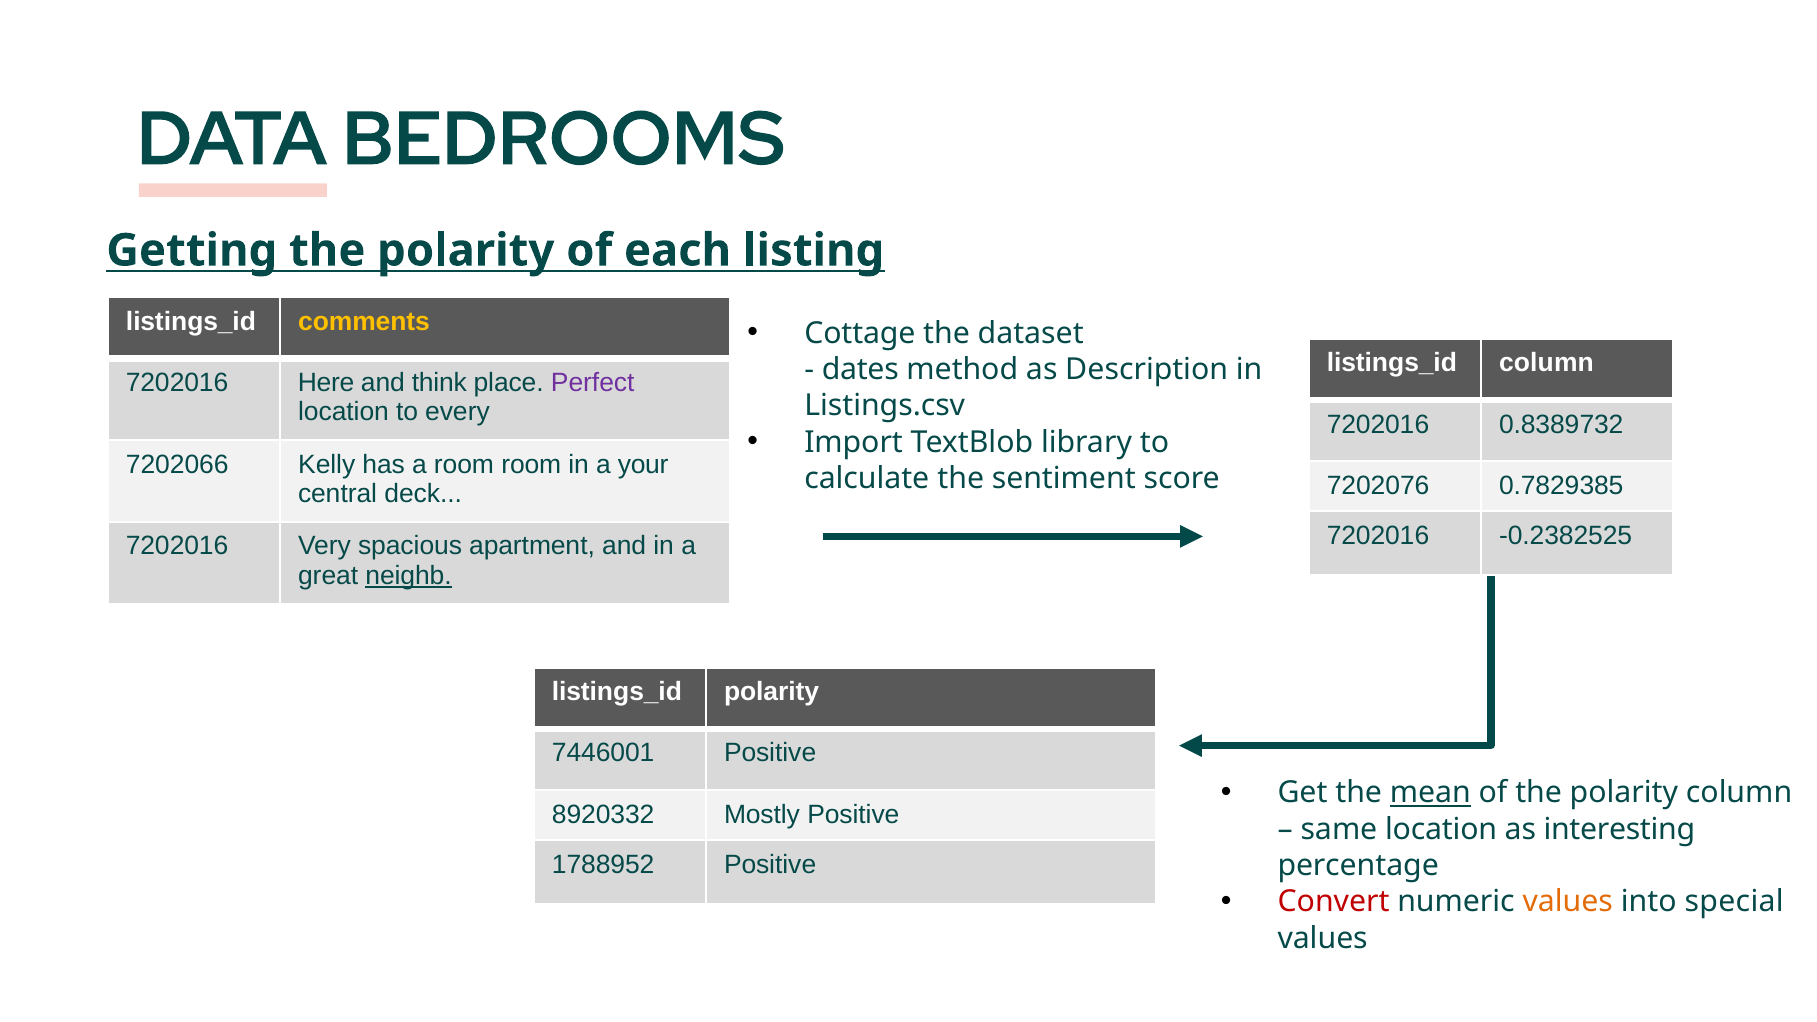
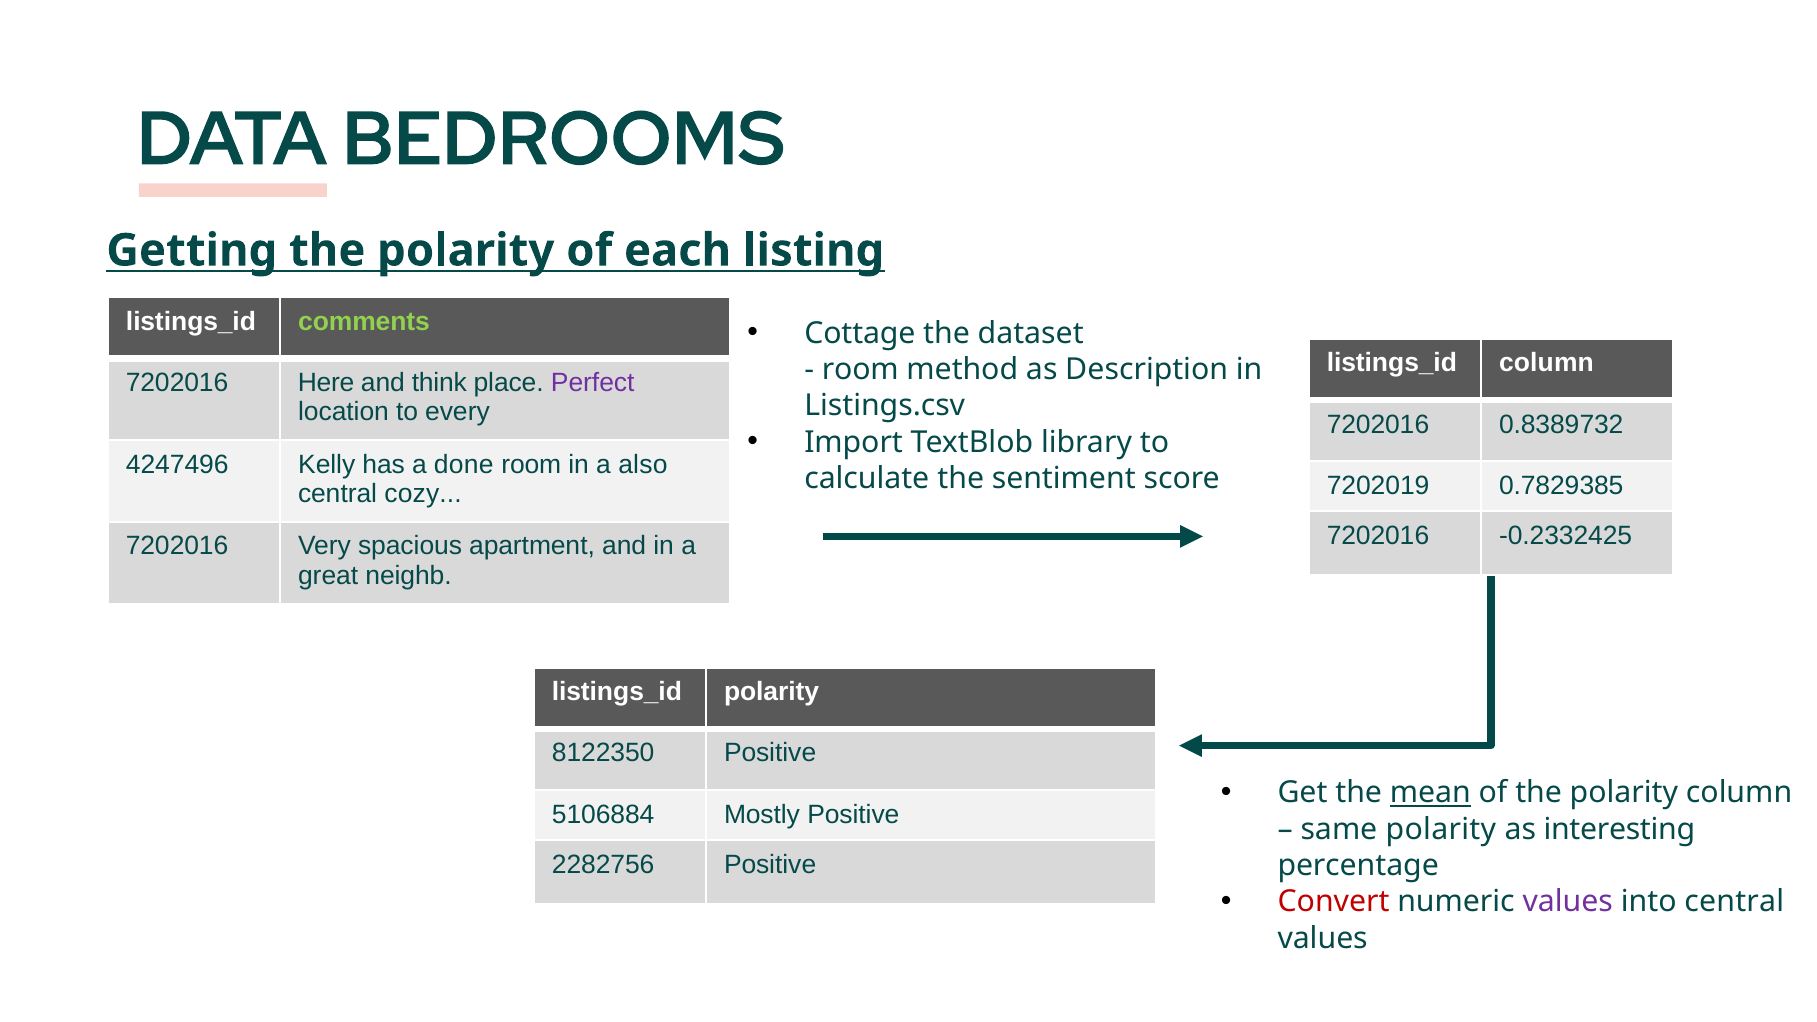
comments colour: yellow -> light green (364, 321)
dates: dates -> room (860, 370)
7202066: 7202066 -> 4247496 (177, 464)
a room: room -> done (464, 464)
your: your -> also (643, 464)
7202076: 7202076 -> 7202019 (1378, 486)
deck: deck -> cozy (423, 494)
-0.2382525: -0.2382525 -> -0.2332425 (1566, 536)
neighb underline: present -> none (409, 576)
7446001: 7446001 -> 8122350 (603, 753)
8920332: 8920332 -> 5106884 (603, 814)
same location: location -> polarity (1441, 829)
1788952: 1788952 -> 2282756 (603, 864)
values colour: orange -> purple (1568, 902)
into special: special -> central (1734, 902)
